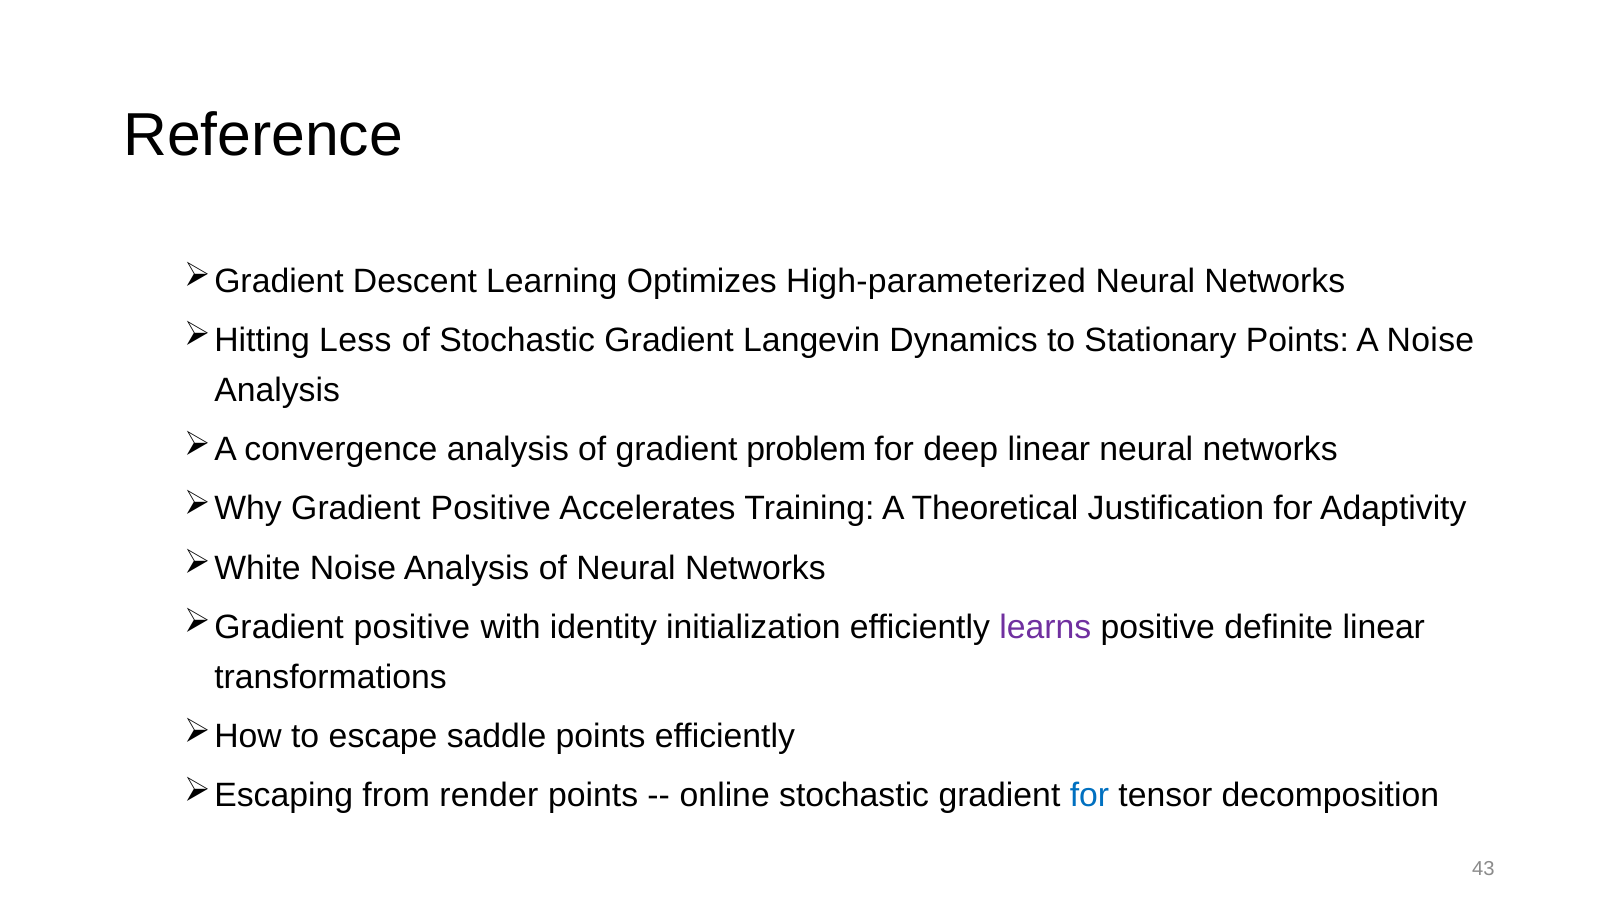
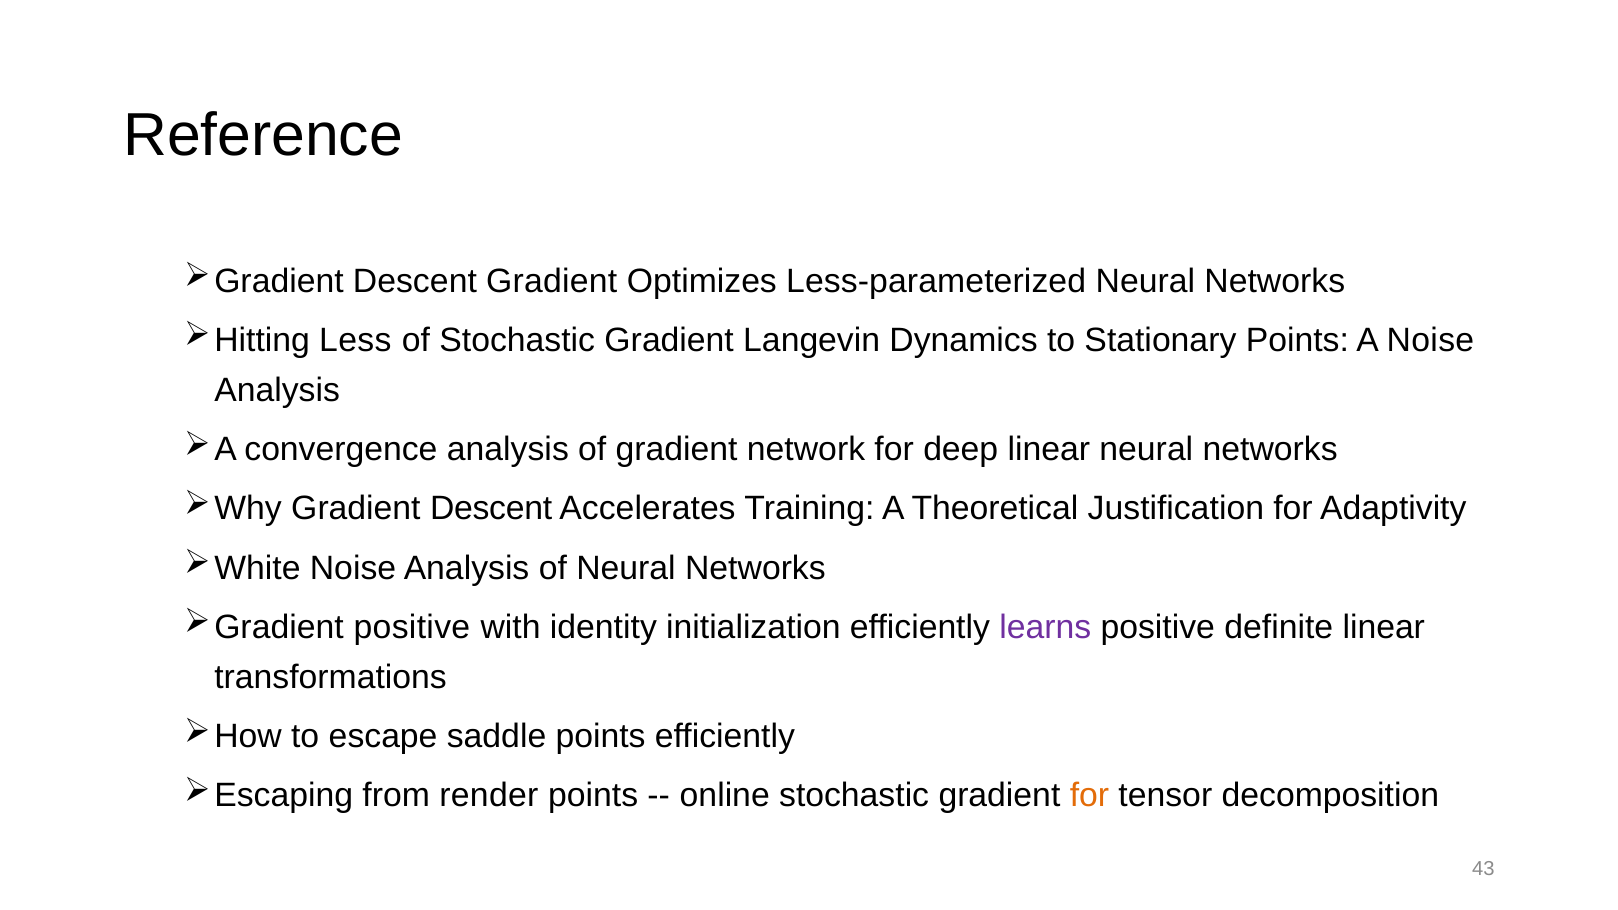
Descent Learning: Learning -> Gradient (552, 281)
High-parameterized: High-parameterized -> Less-parameterized (936, 281)
problem: problem -> network (806, 450)
Gradient Positive: Positive -> Descent (491, 509)
for colour: blue -> orange (1089, 796)
